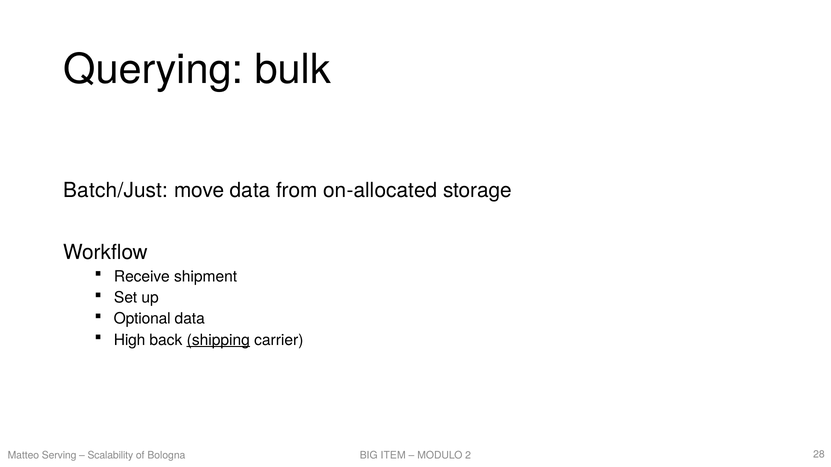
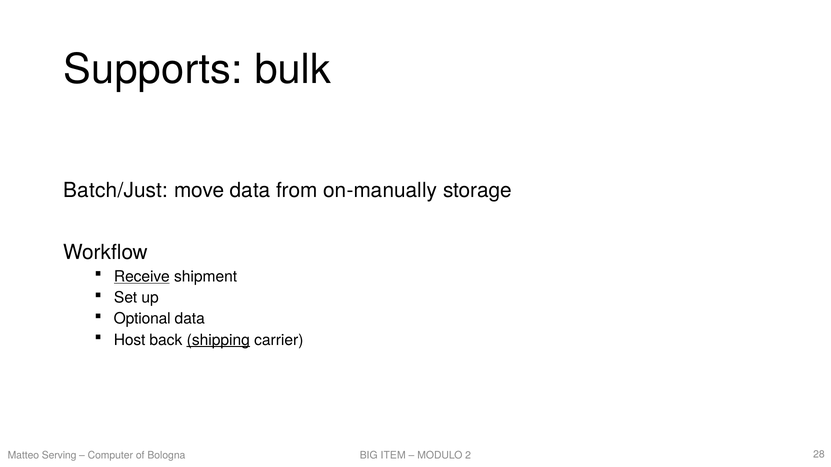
Querying: Querying -> Supports (153, 70)
on-allocated: on-allocated -> on-manually (380, 191)
Receive underline: none -> present (142, 277)
High: High -> Host (130, 340)
Scalability: Scalability -> Computer (110, 456)
